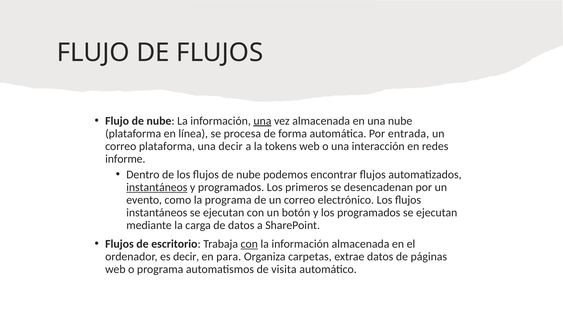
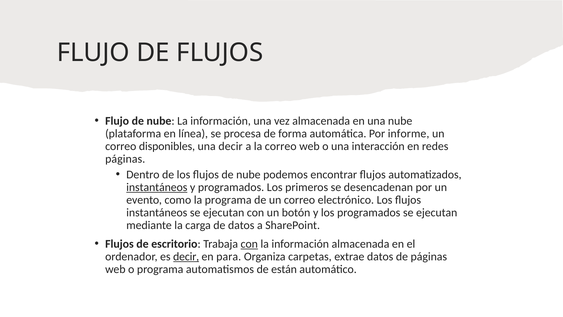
una underline: present -> none (262, 121)
entrada: entrada -> informe (409, 133)
correo plataforma: plataforma -> disponibles (167, 146)
la tokens: tokens -> correo (281, 146)
informe: informe -> páginas (125, 159)
decir underline: none -> present (186, 256)
visita: visita -> están (284, 269)
